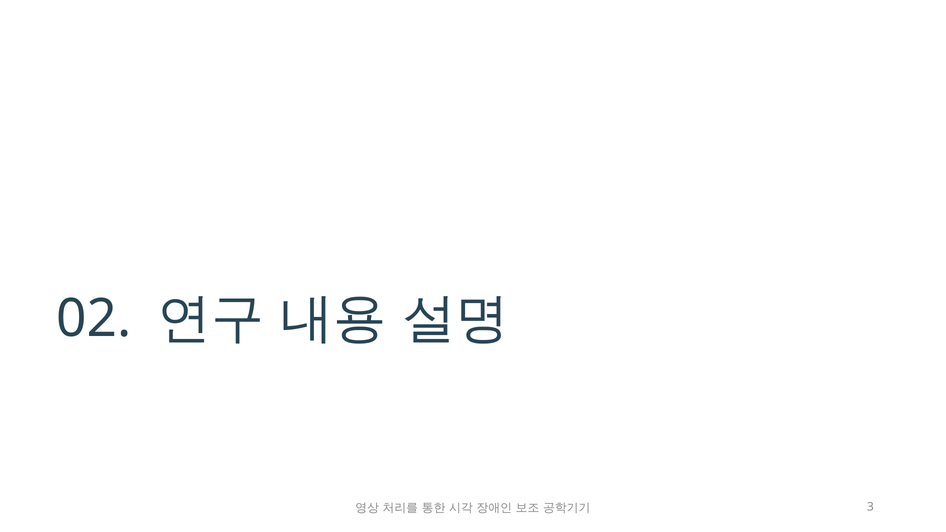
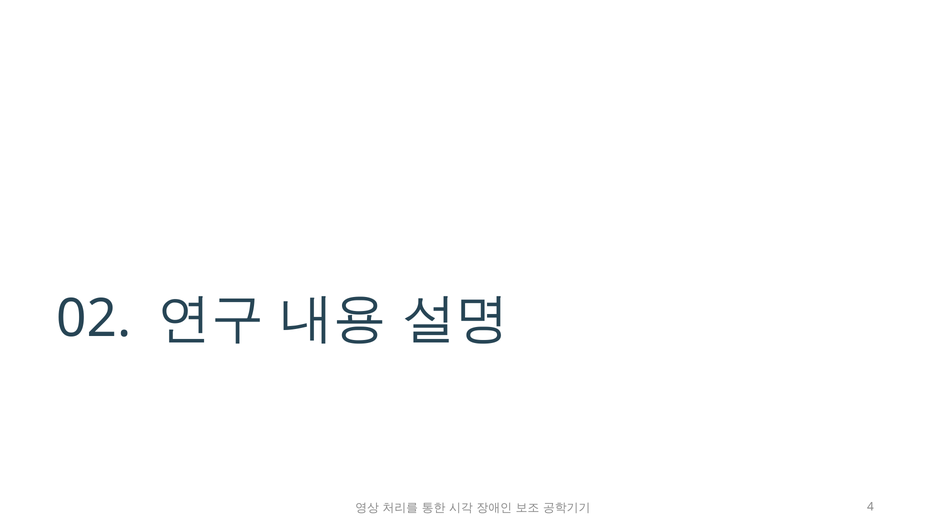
3: 3 -> 4 (870, 507)
